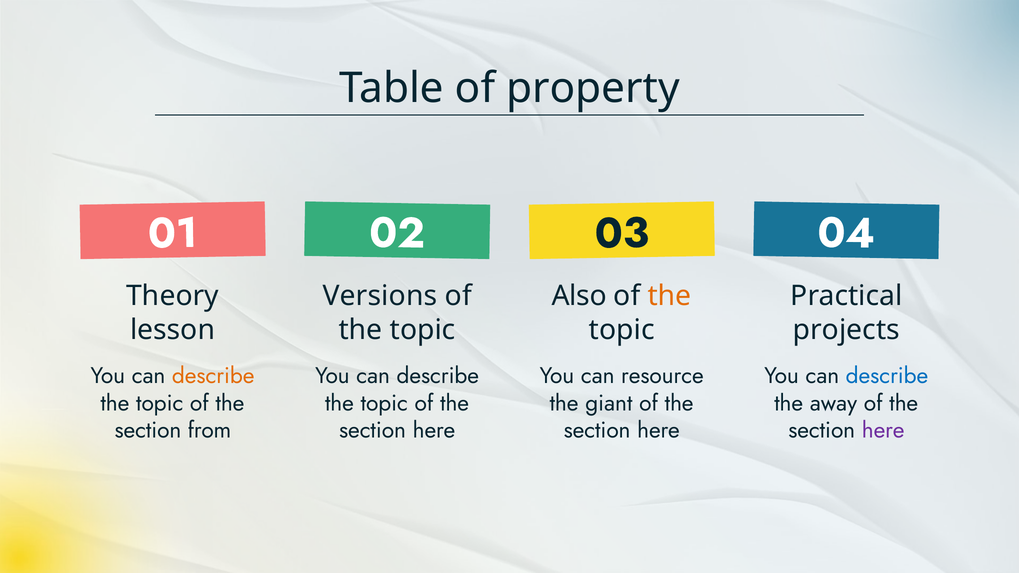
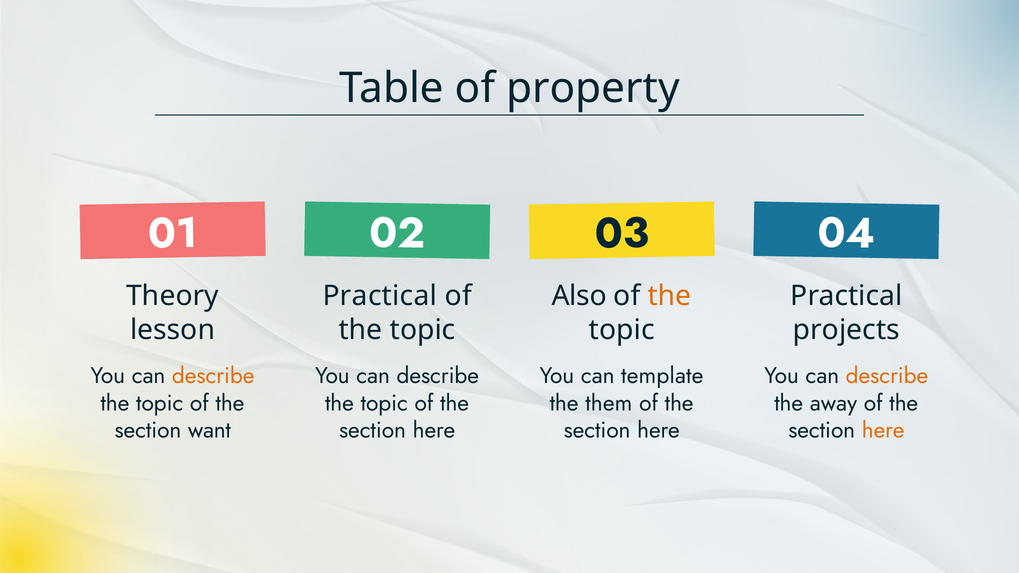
Versions: Versions -> Practical (380, 296)
resource: resource -> template (662, 376)
describe colour: blue -> orange (887, 376)
giant: giant -> them (609, 403)
from: from -> want (209, 430)
here colour: purple -> orange (883, 430)
